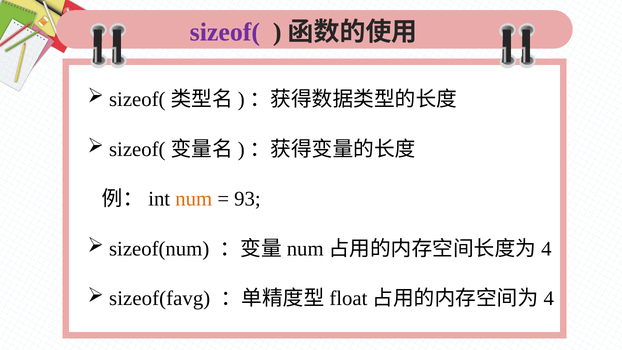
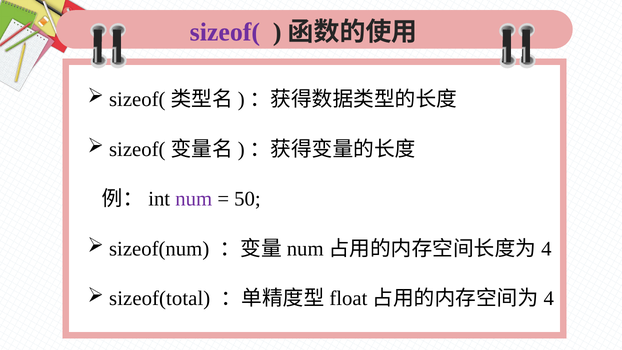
num colour: orange -> purple (194, 199)
93: 93 -> 50 (247, 199)
sizeof(favg: sizeof(favg -> sizeof(total (160, 298)
